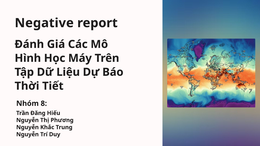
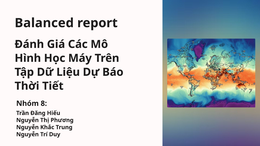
Negative: Negative -> Balanced (44, 23)
